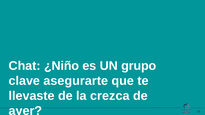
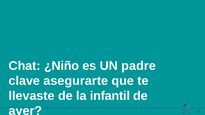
grupo: grupo -> padre (139, 66)
crezca: crezca -> infantil (110, 96)
